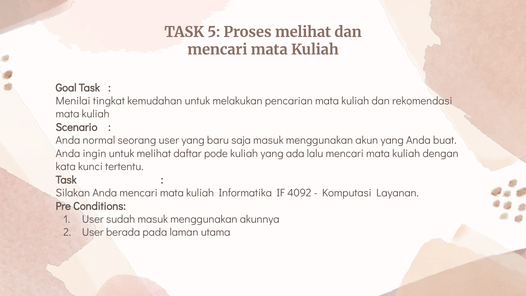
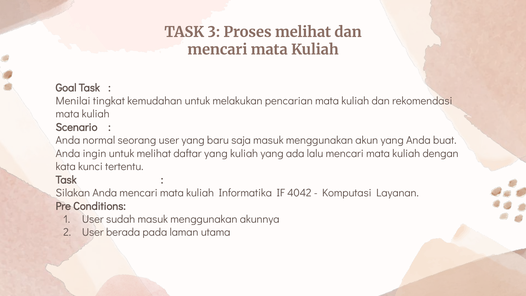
5: 5 -> 3 (214, 32)
daftar pode: pode -> yang (216, 153)
4092: 4092 -> 4042 (299, 193)
